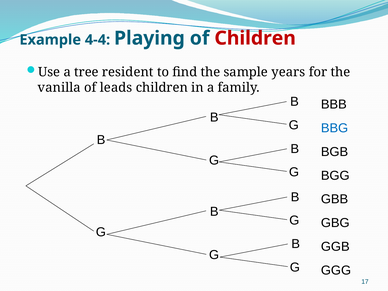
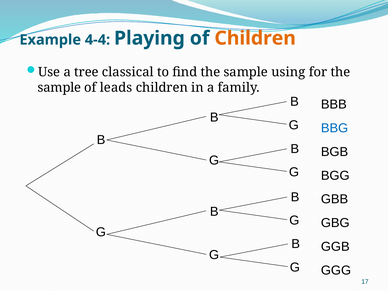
Children colour: red -> orange (255, 38)
resident: resident -> classical (128, 72)
years: years -> using (288, 72)
vanilla: vanilla -> sample (59, 88)
